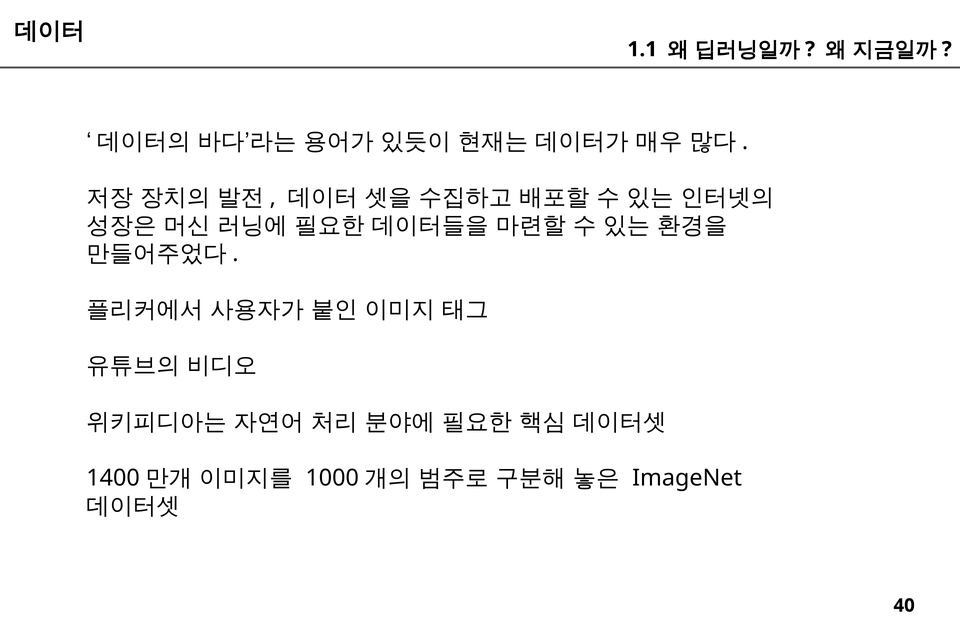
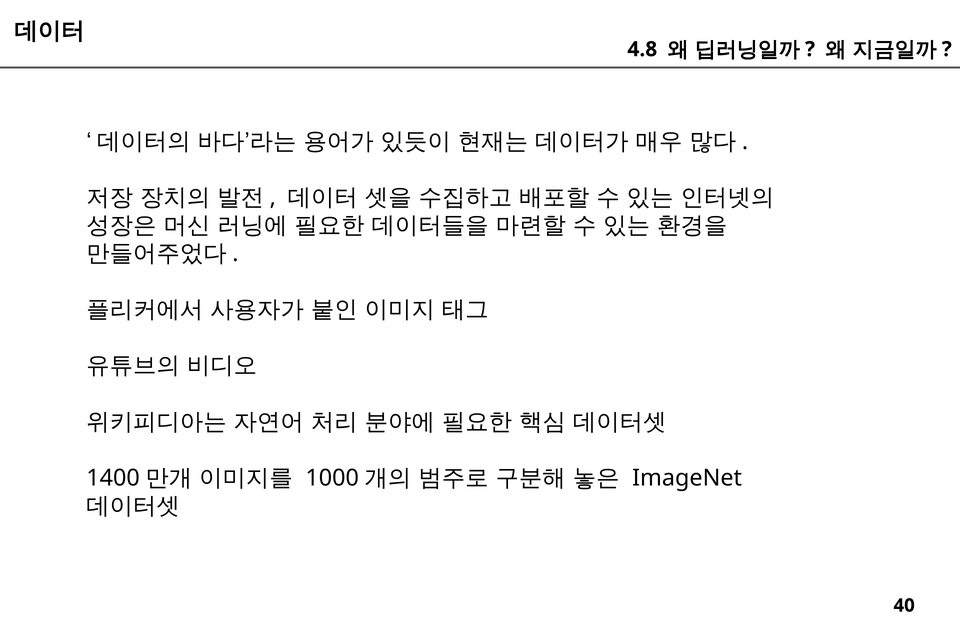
1.1: 1.1 -> 4.8 (642, 49)
